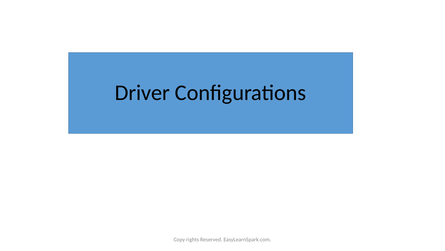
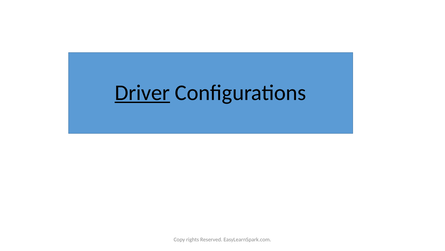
Driver underline: none -> present (142, 93)
